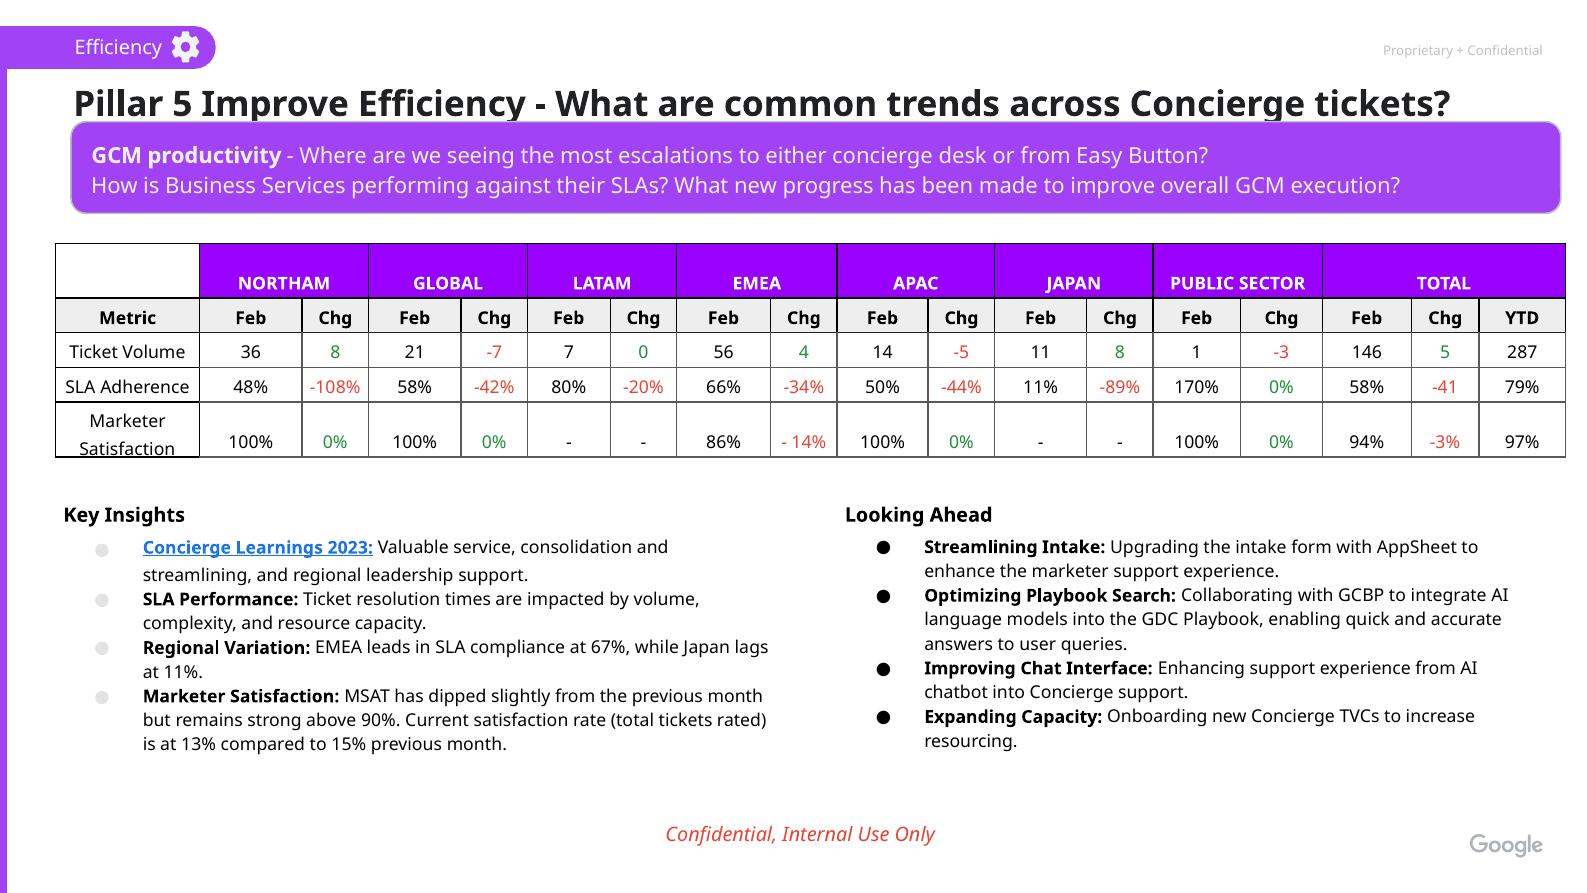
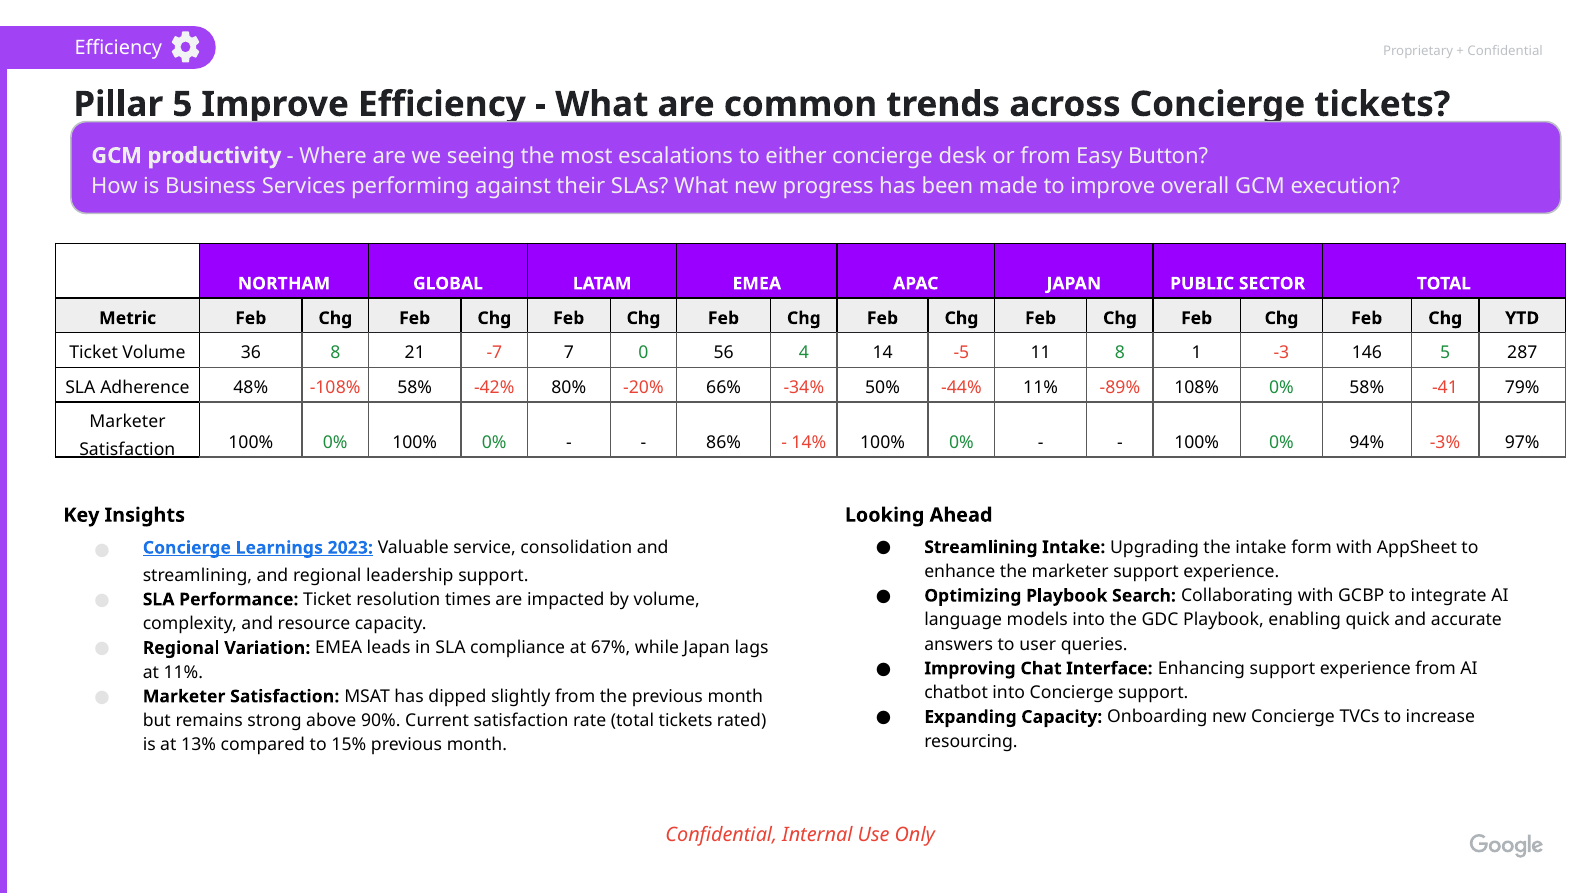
170%: 170% -> 108% (1197, 387)
